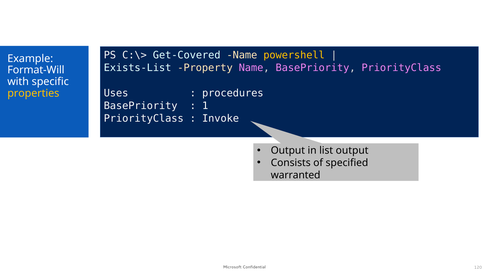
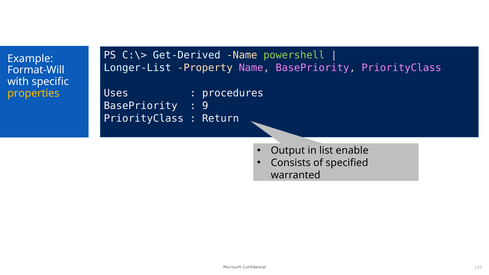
Get-Covered: Get-Covered -> Get-Derived (187, 55)
powershell colour: yellow -> light green (294, 55)
Exists-List: Exists-List -> Longer-List (138, 68)
1: 1 -> 9 (205, 106)
Invoke: Invoke -> Return (221, 118)
list output: output -> enable (352, 151)
